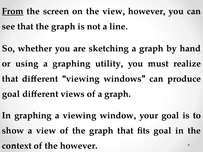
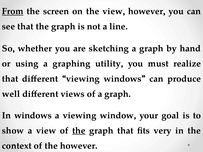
goal: goal -> well (11, 94)
In graphing: graphing -> windows (33, 116)
the underline: none -> present (79, 131)
fits goal: goal -> very (163, 131)
